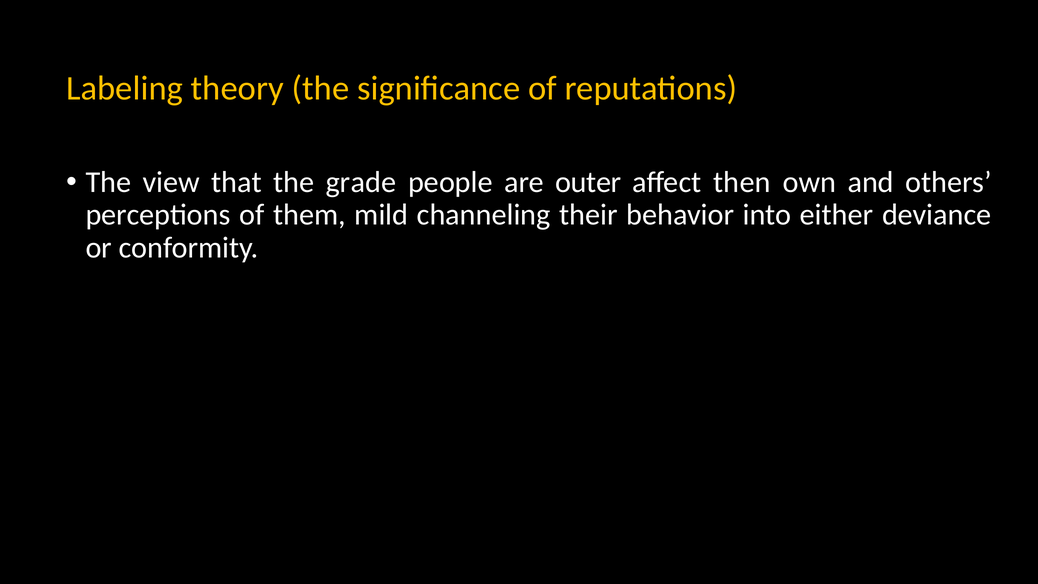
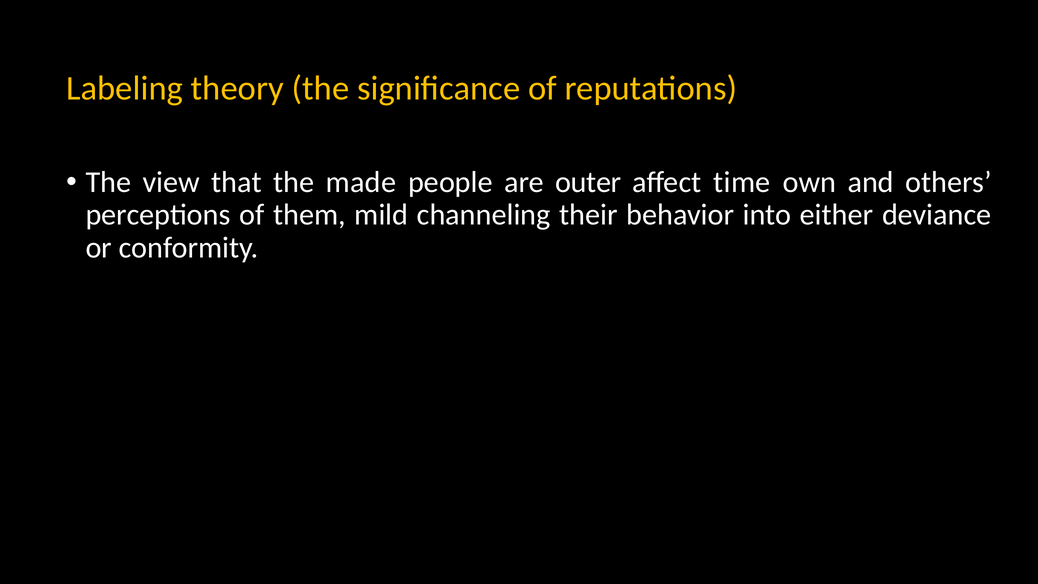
grade: grade -> made (361, 182)
then: then -> time (742, 182)
